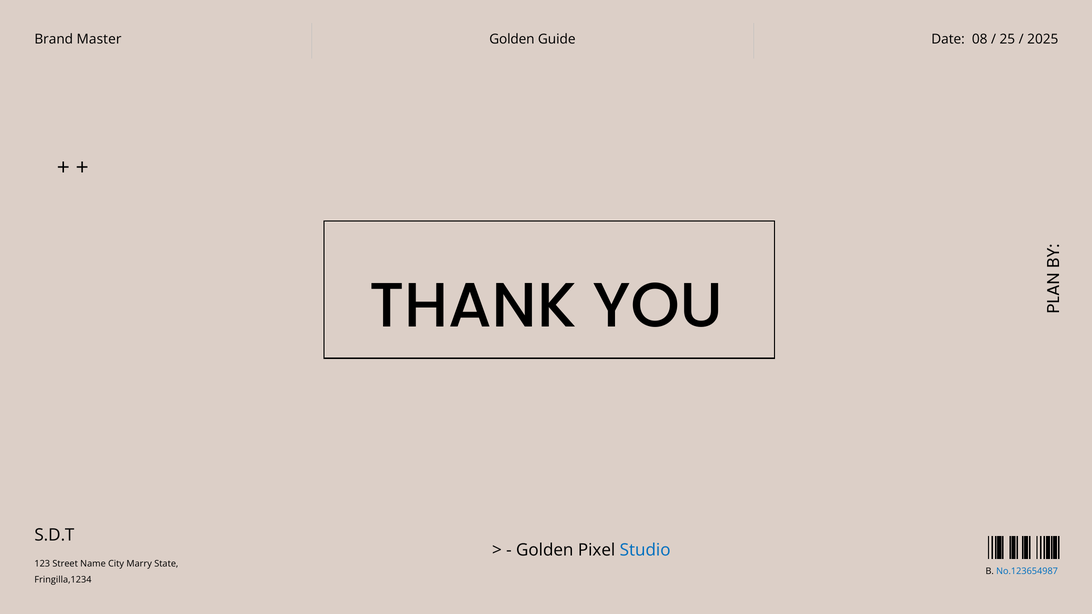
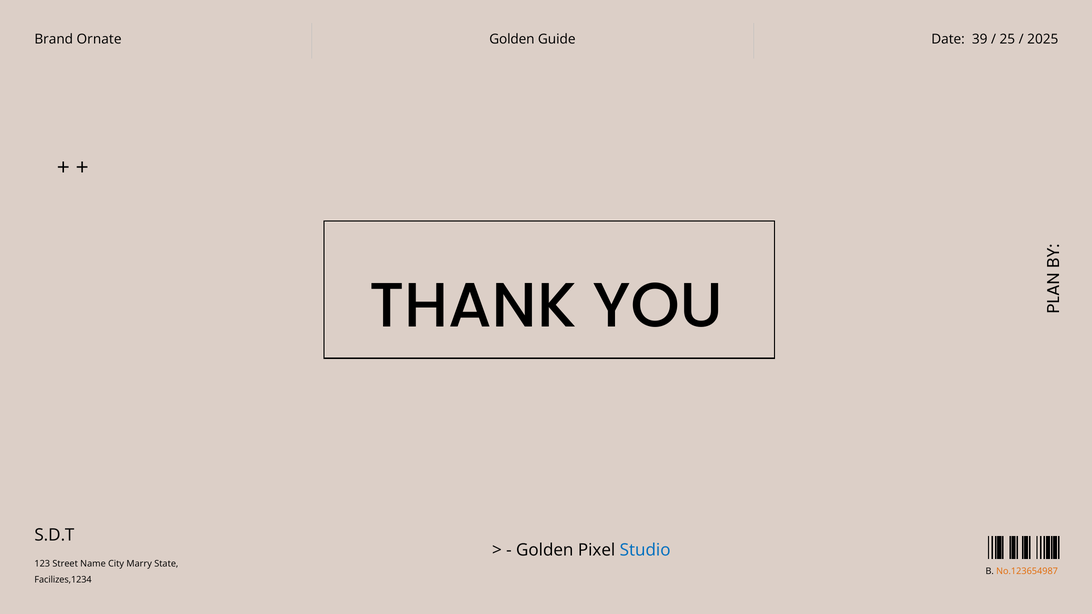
Master: Master -> Ornate (99, 39)
08: 08 -> 39 (980, 39)
No.123654987 colour: blue -> orange (1027, 571)
Fringilla,1234: Fringilla,1234 -> Facilizes,1234 (63, 580)
